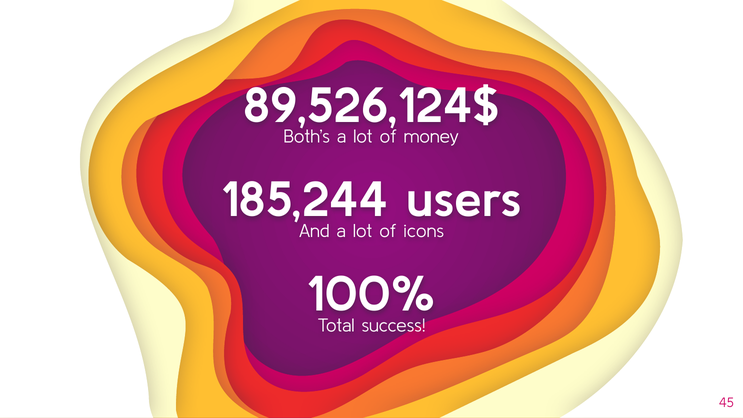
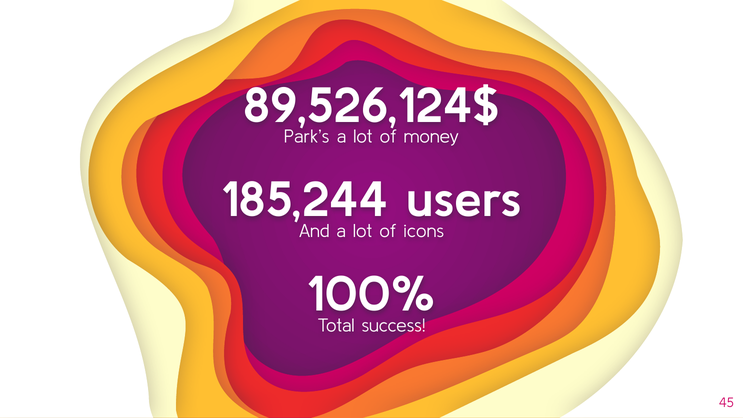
Both’s: Both’s -> Park’s (307, 137)
